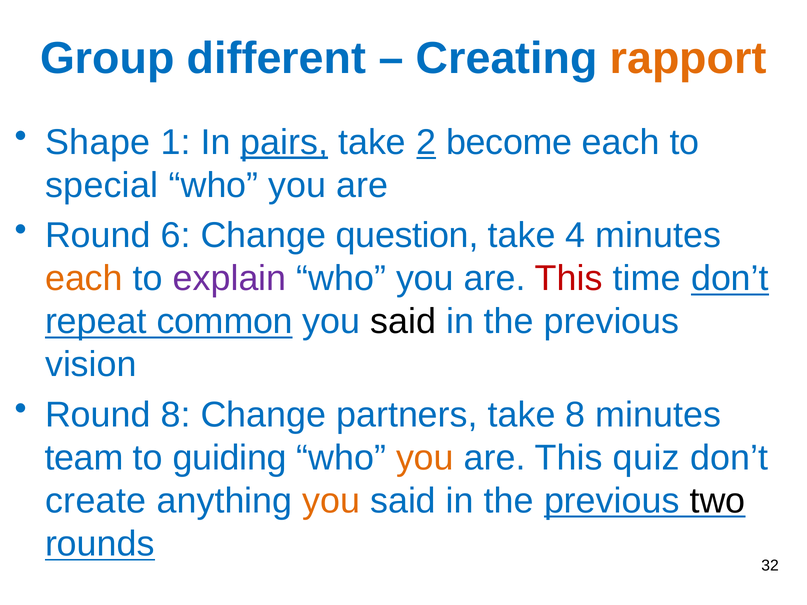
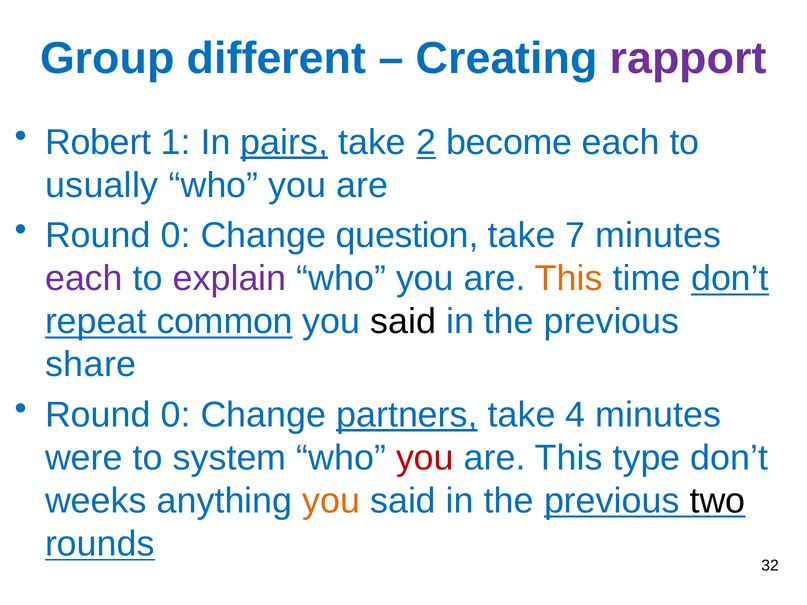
rapport colour: orange -> purple (688, 58)
Shape: Shape -> Robert (98, 142)
special: special -> usually (102, 185)
6: 6 -> 0 (176, 236)
4: 4 -> 7 (575, 236)
each colour: orange -> purple (84, 279)
This colour: red -> orange (569, 279)
vision: vision -> share (91, 365)
8: 8 -> 0 (176, 415)
partners underline: none -> present (407, 415)
take 8: 8 -> 4 (575, 415)
team: team -> were (84, 458)
guiding: guiding -> system (230, 458)
you colour: orange -> red (425, 458)
quiz: quiz -> type (647, 458)
create: create -> weeks (96, 501)
